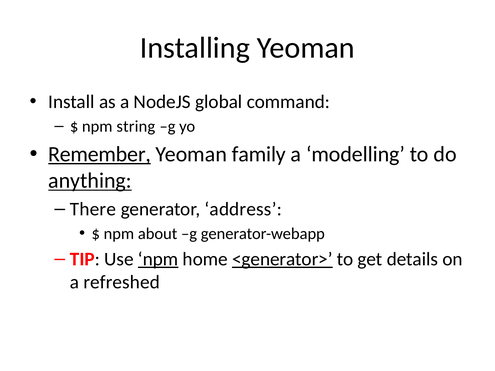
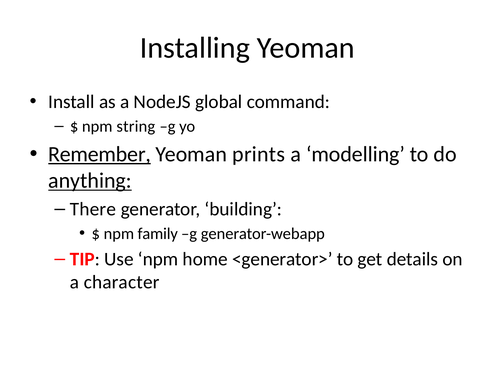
family: family -> prints (259, 154)
address: address -> building (243, 209)
about: about -> family (158, 234)
npm underline: present -> none (158, 259)
<generator> underline: present -> none (282, 259)
refreshed: refreshed -> character (122, 282)
